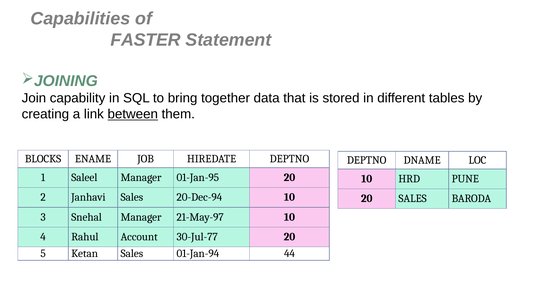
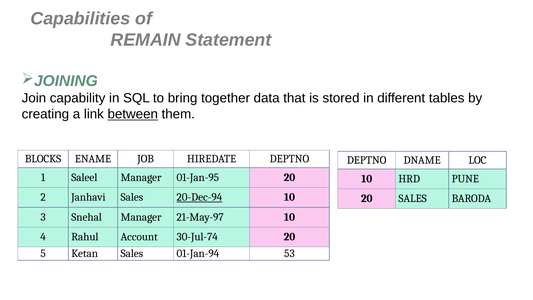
FASTER: FASTER -> REMAIN (146, 40)
20-Dec-94 underline: none -> present (199, 197)
30-Jul-77: 30-Jul-77 -> 30-Jul-74 (197, 237)
44: 44 -> 53 (289, 253)
